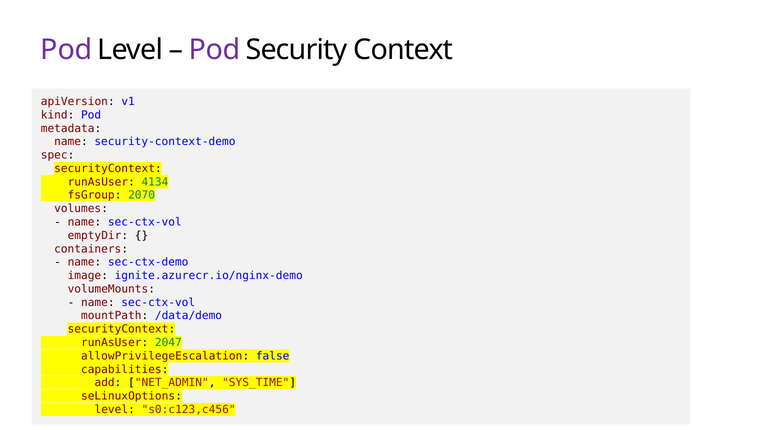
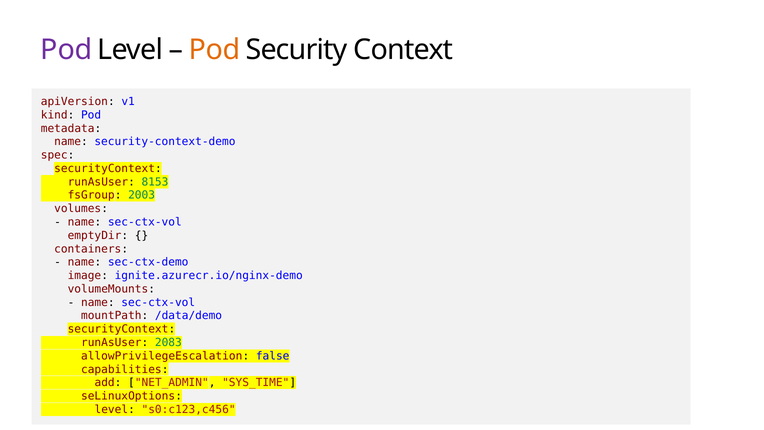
Pod colour: purple -> orange (214, 50)
4134: 4134 -> 8153 (155, 182)
2070: 2070 -> 2003 (142, 195)
2047: 2047 -> 2083 (168, 342)
